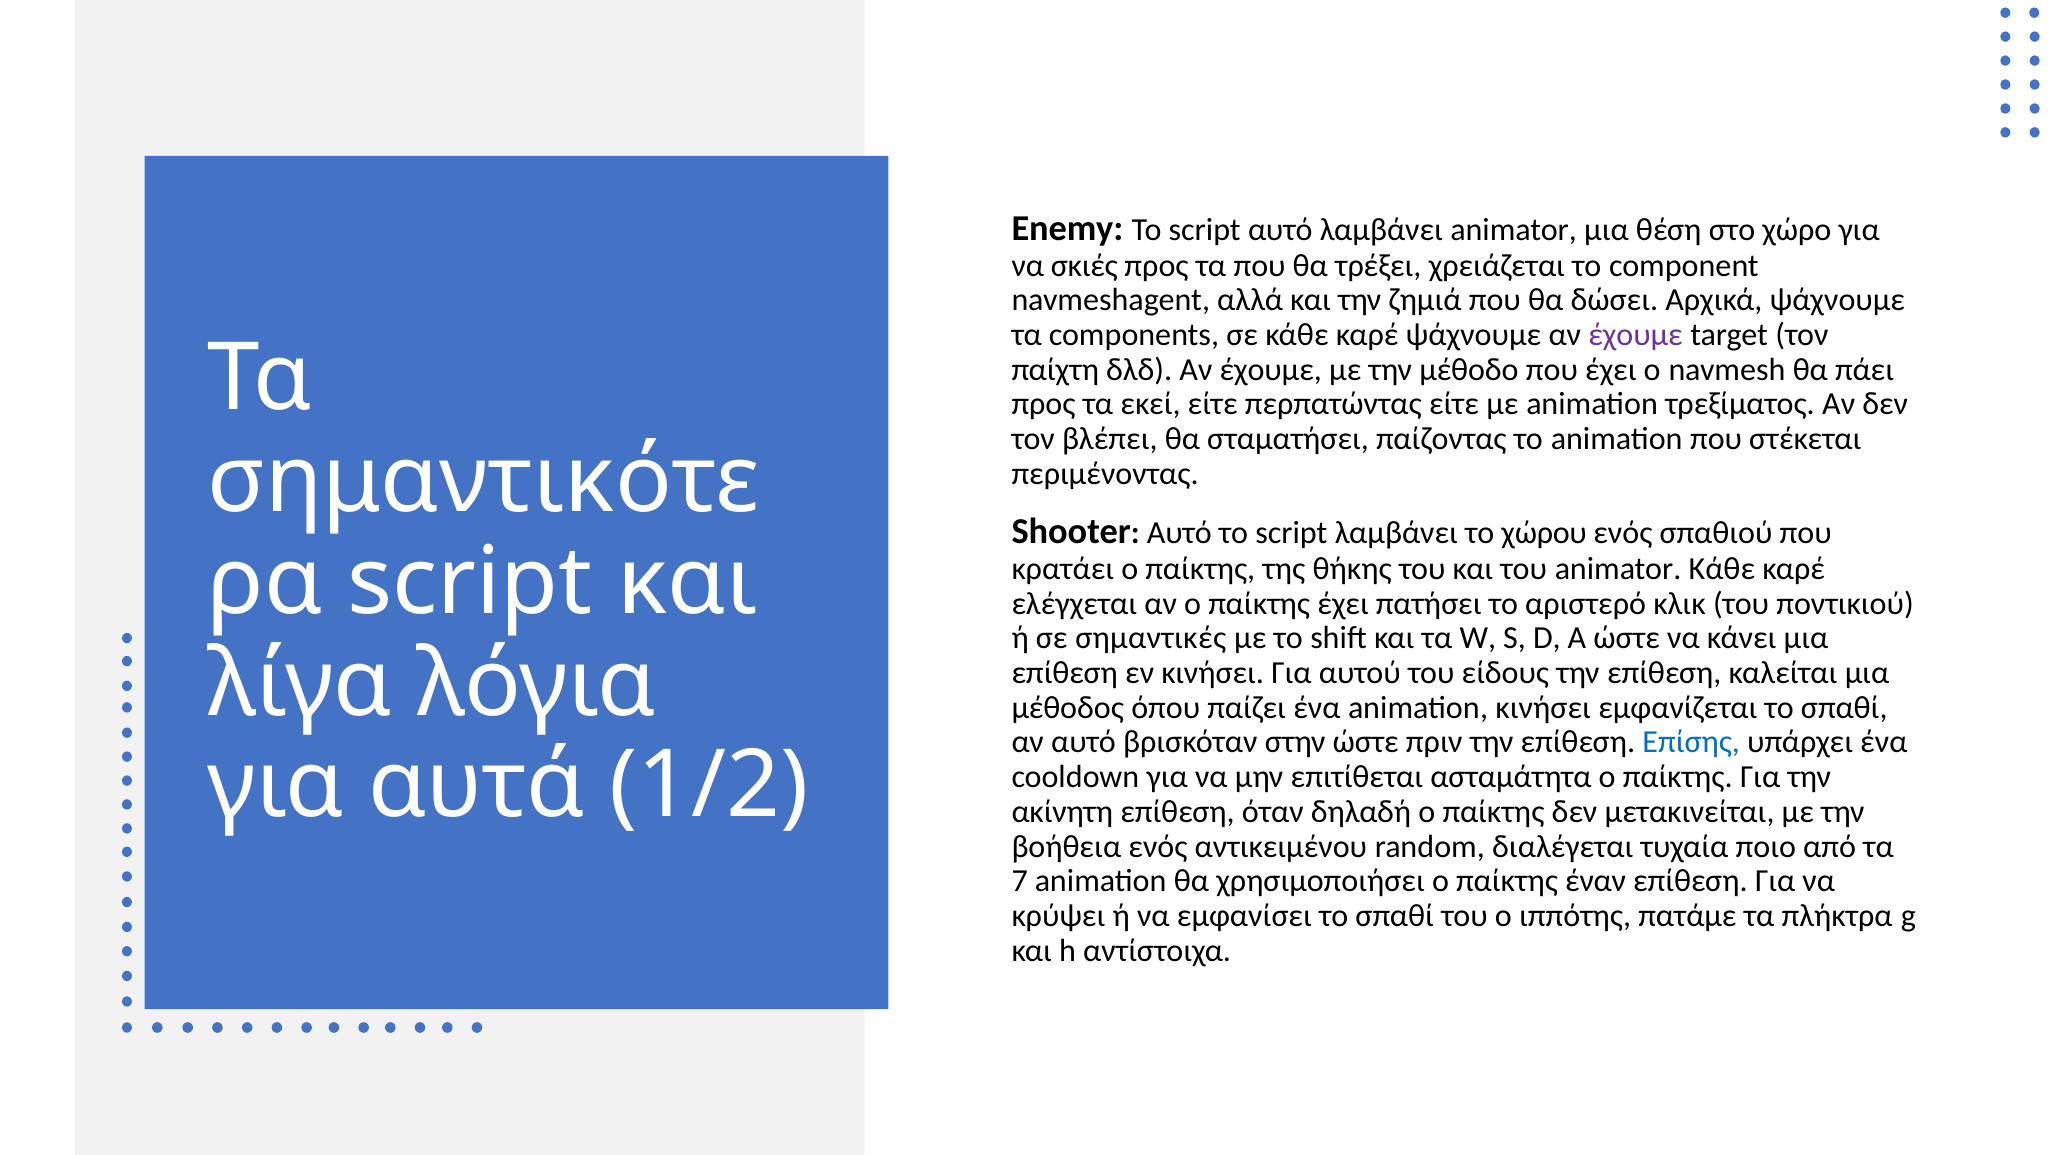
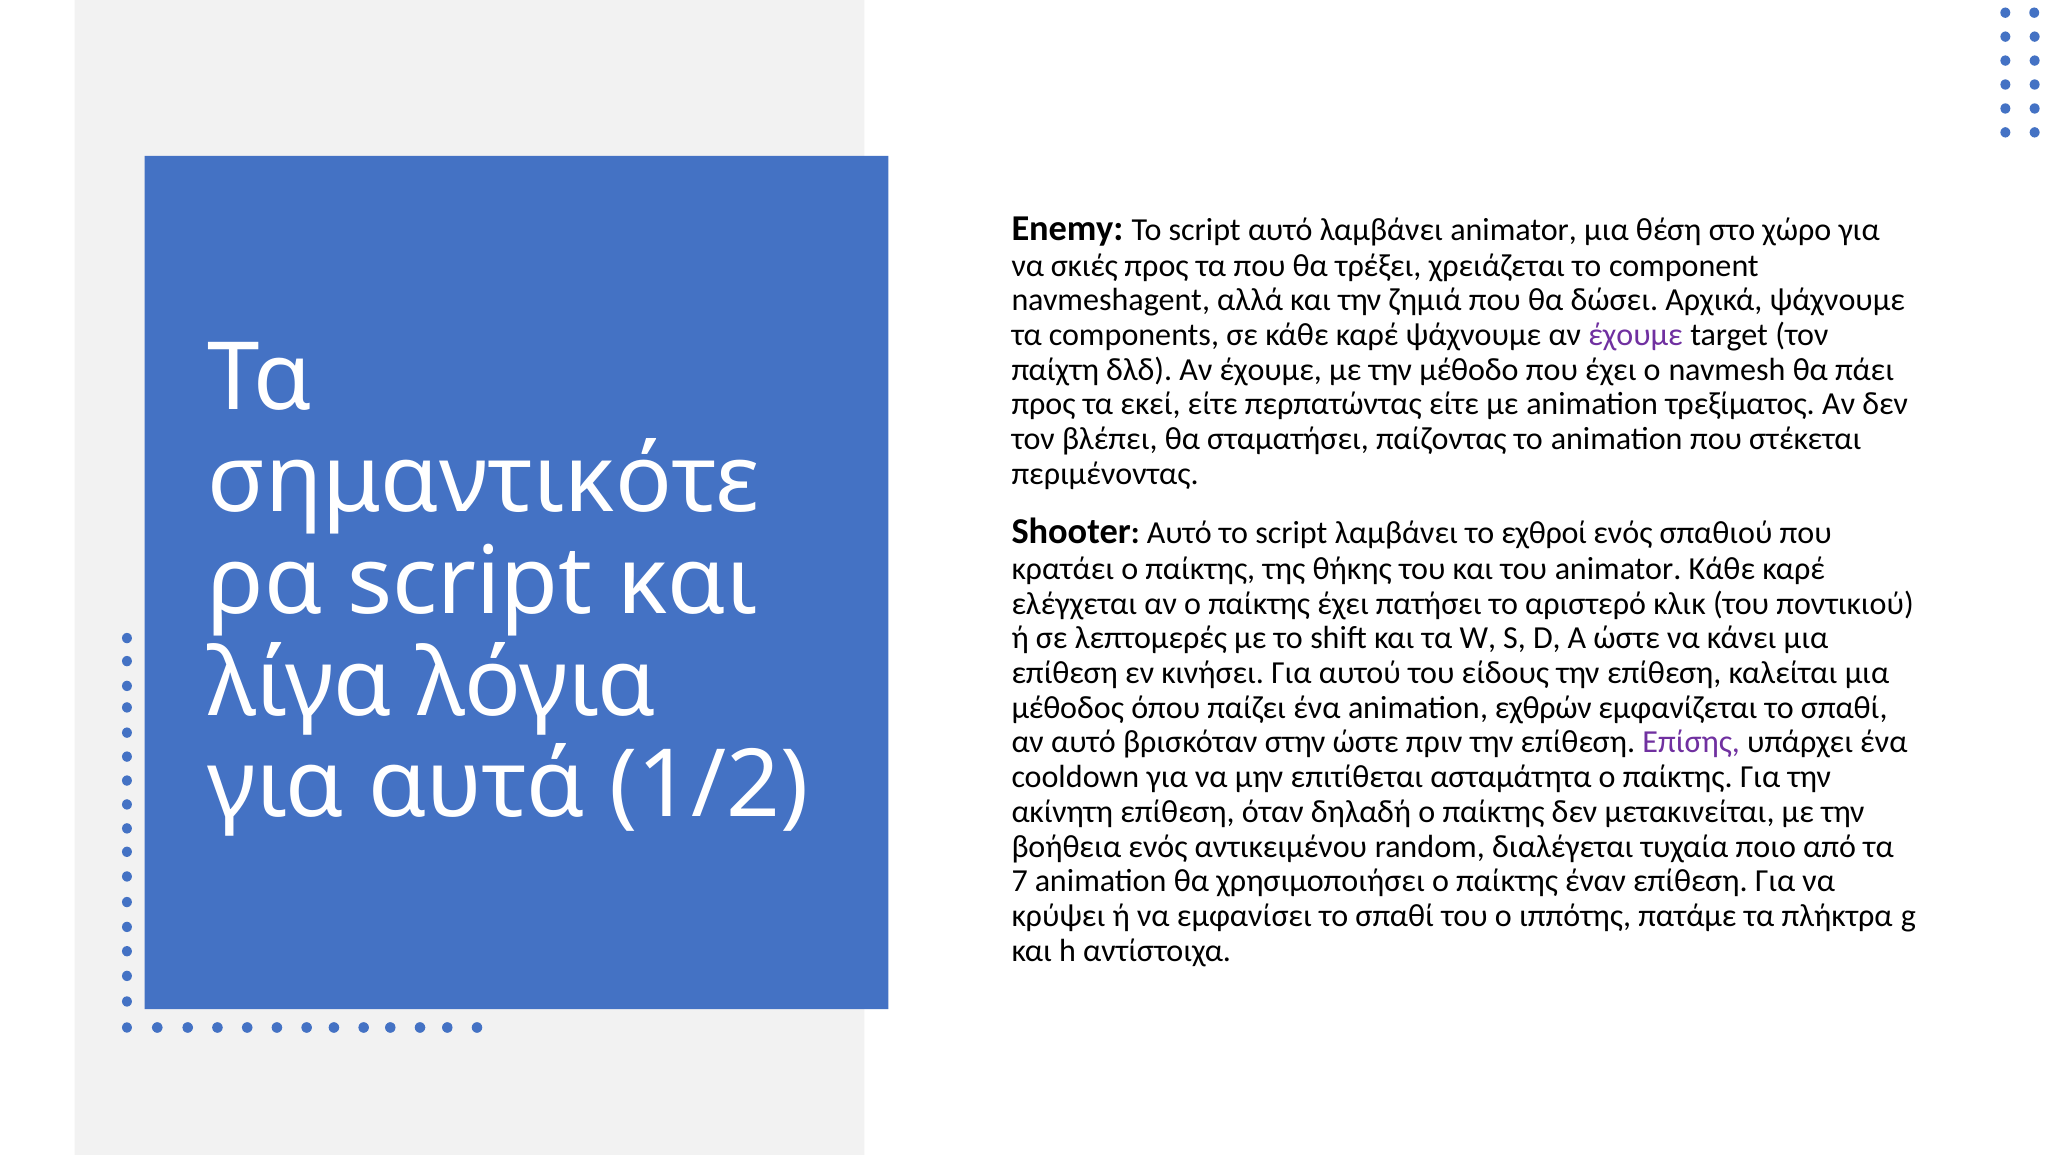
χώρου: χώρου -> εχθροί (1544, 534)
σημαντικές: σημαντικές -> λεπτομερές (1151, 639)
animation κινήσει: κινήσει -> εχθρών (1543, 708)
Επίσης colour: blue -> purple (1691, 743)
